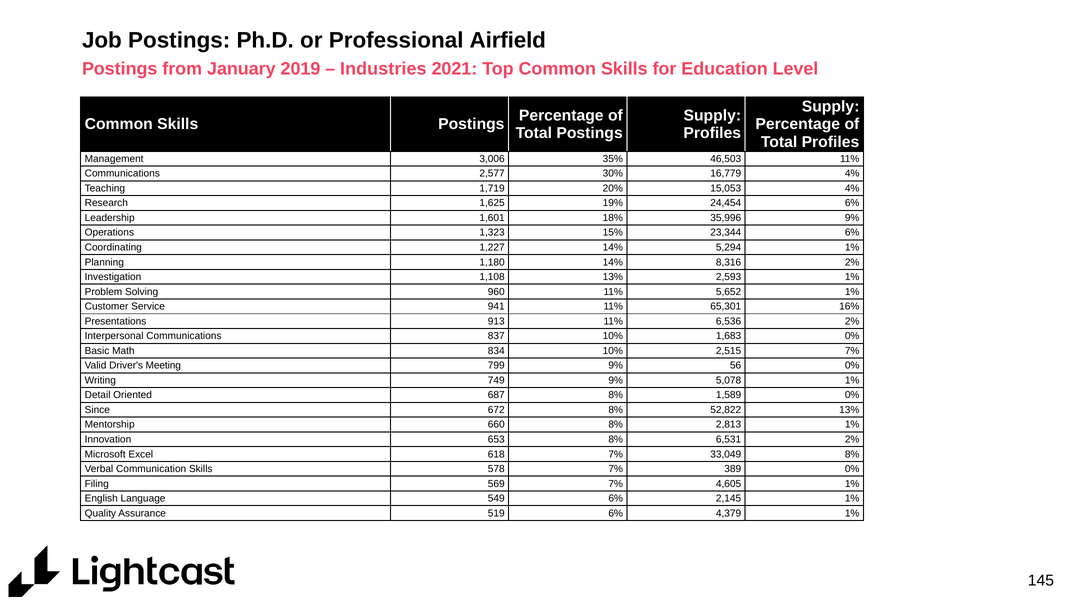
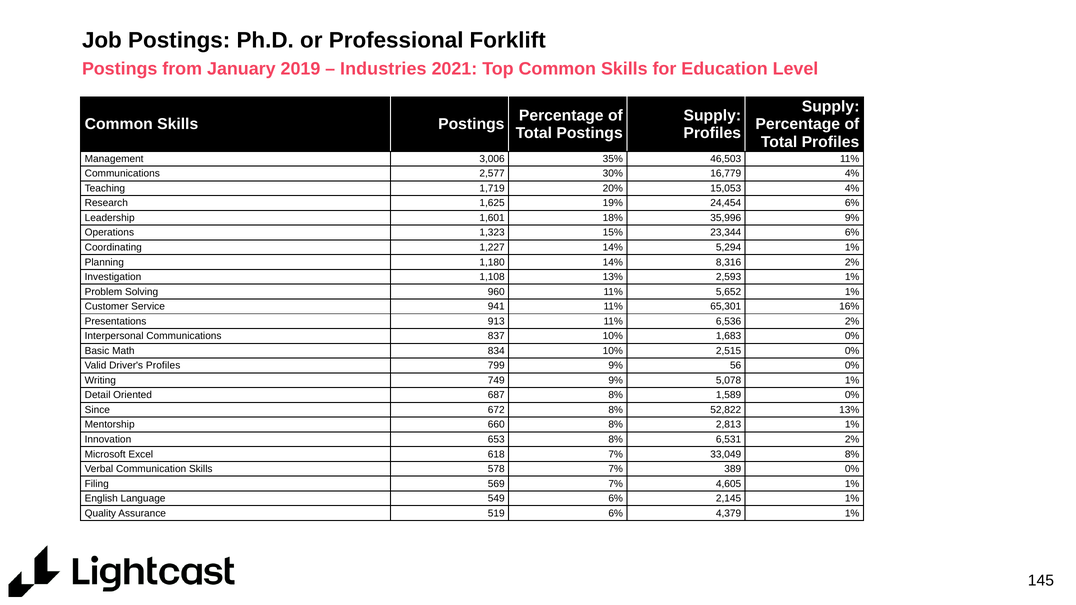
Airfield: Airfield -> Forklift (508, 40)
2,515 7%: 7% -> 0% (852, 351)
Driver's Meeting: Meeting -> Profiles (163, 366)
